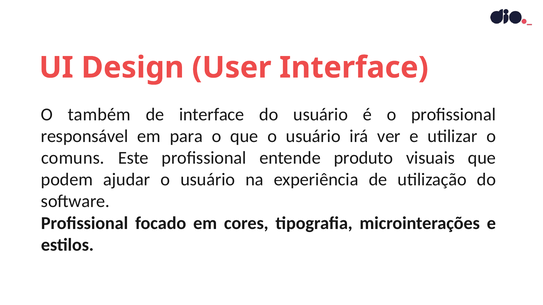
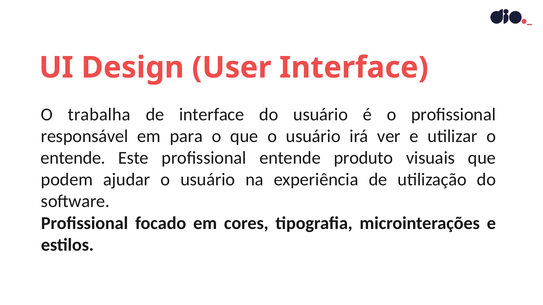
também: também -> trabalha (99, 115)
comuns: comuns -> entende (73, 158)
